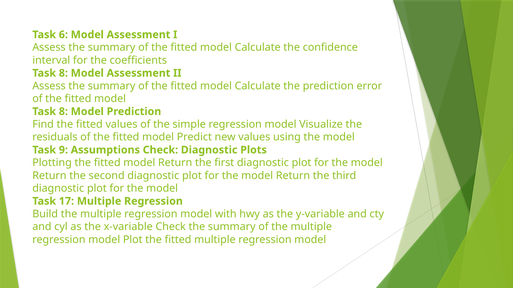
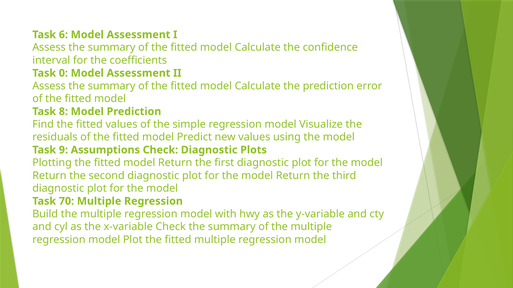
8: 8 -> 0 (63, 73)
17: 17 -> 70 (66, 202)
